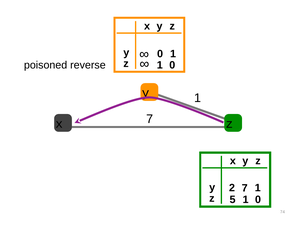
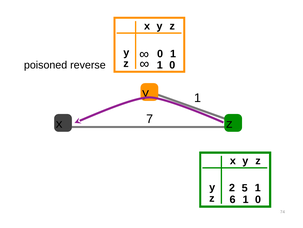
2 7: 7 -> 5 (245, 187)
5: 5 -> 6 (233, 199)
